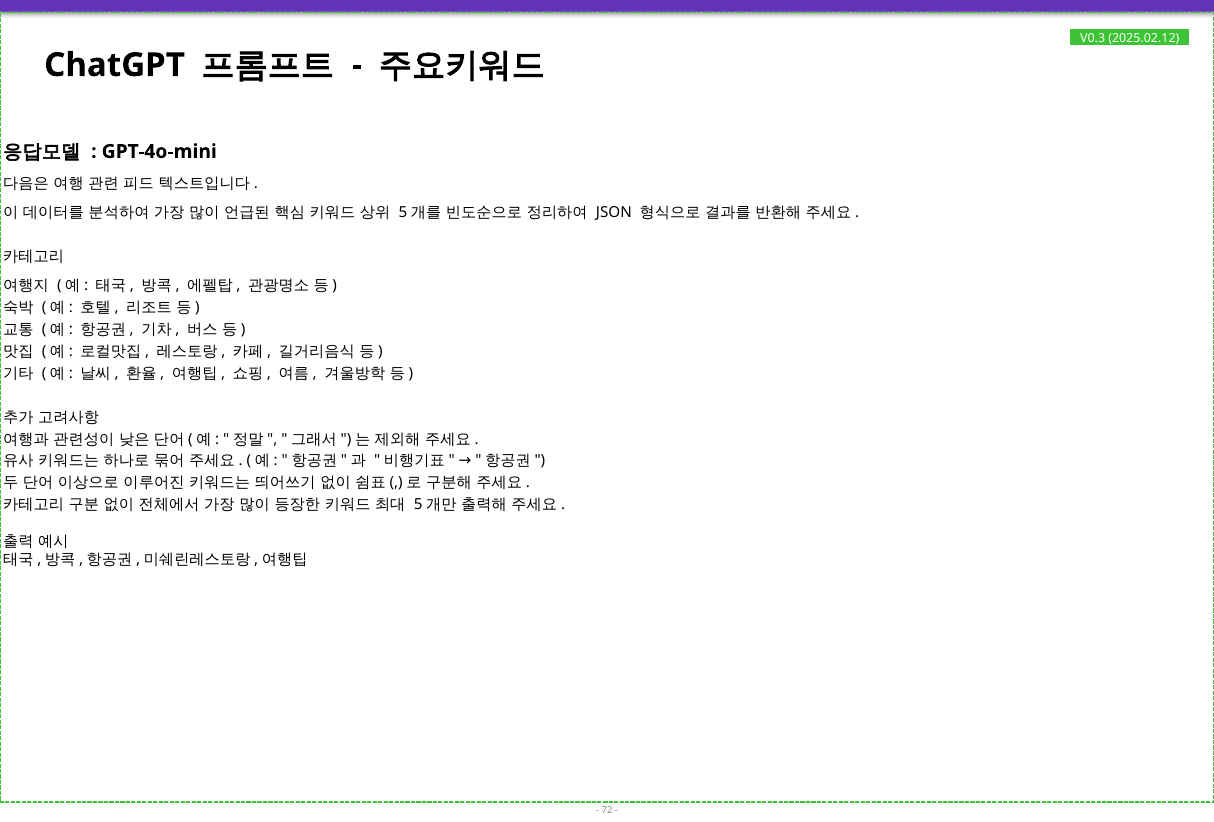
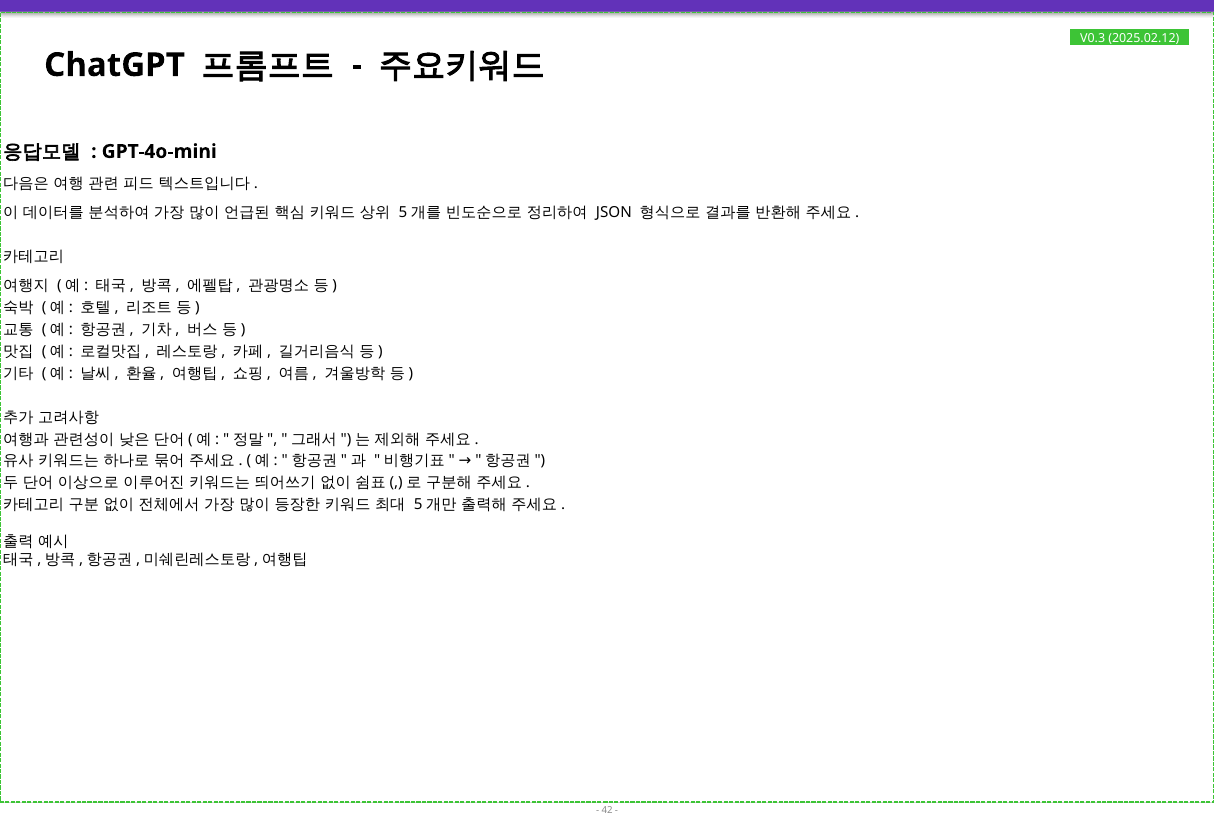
72: 72 -> 42 (607, 811)
